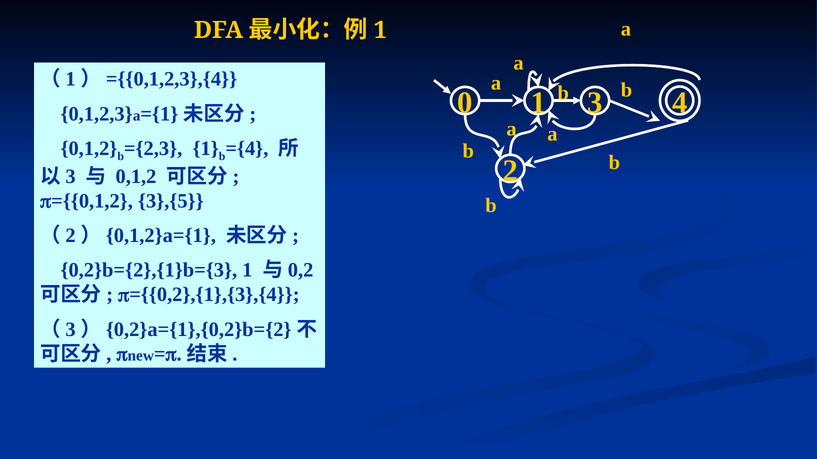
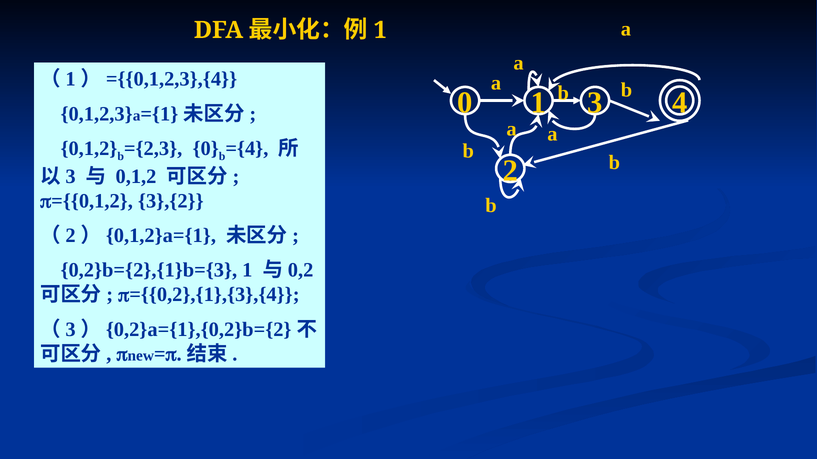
1: 1 -> 0 (206, 149)
3},{5: 3},{5 -> 3},{2 (171, 201)
